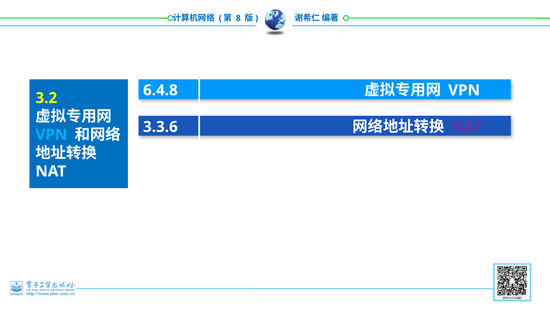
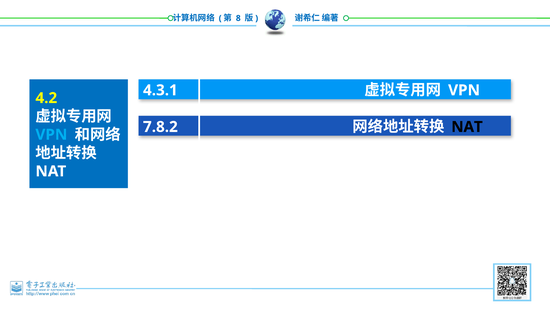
6.4.8: 6.4.8 -> 4.3.1 (160, 90)
3.2: 3.2 -> 4.2 (46, 98)
3.3.6: 3.3.6 -> 7.8.2 (160, 127)
NAT colour: purple -> black (467, 127)
